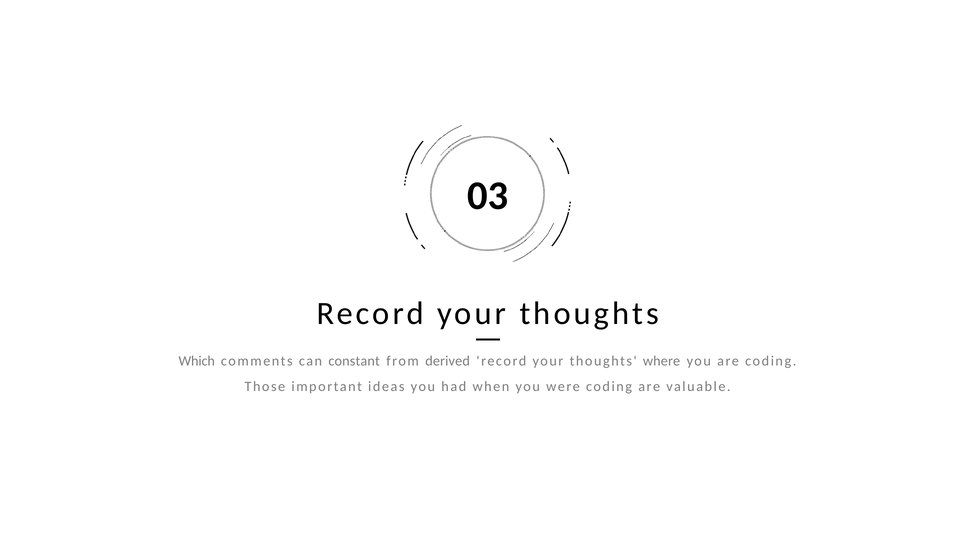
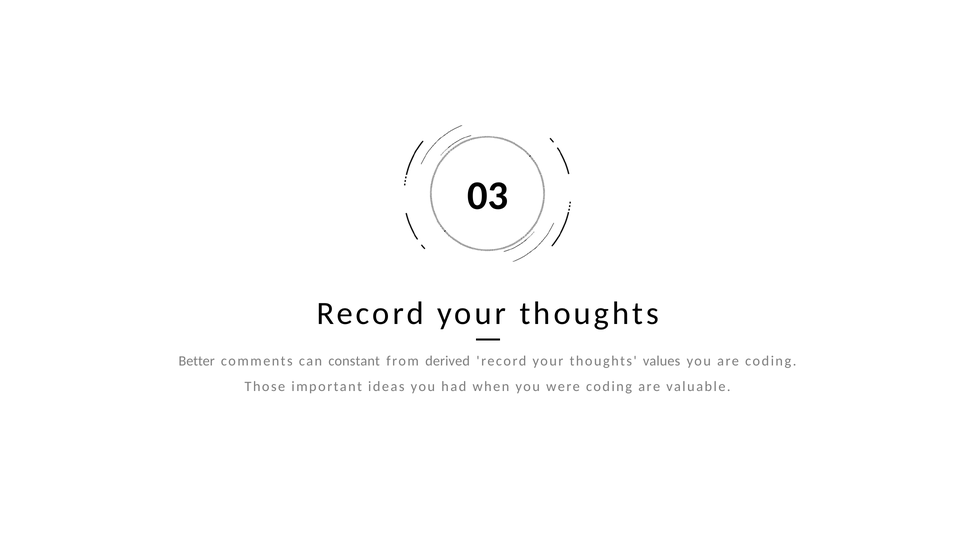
Which: Which -> Better (197, 361)
where: where -> values (662, 361)
